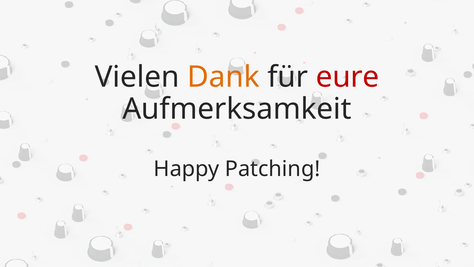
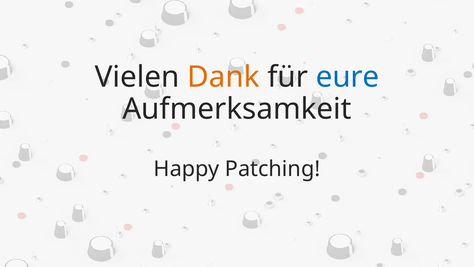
eure colour: red -> blue (348, 77)
